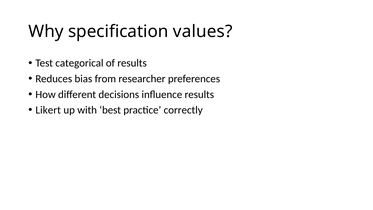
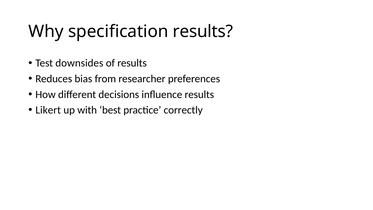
specification values: values -> results (203, 31)
categorical: categorical -> downsides (79, 63)
